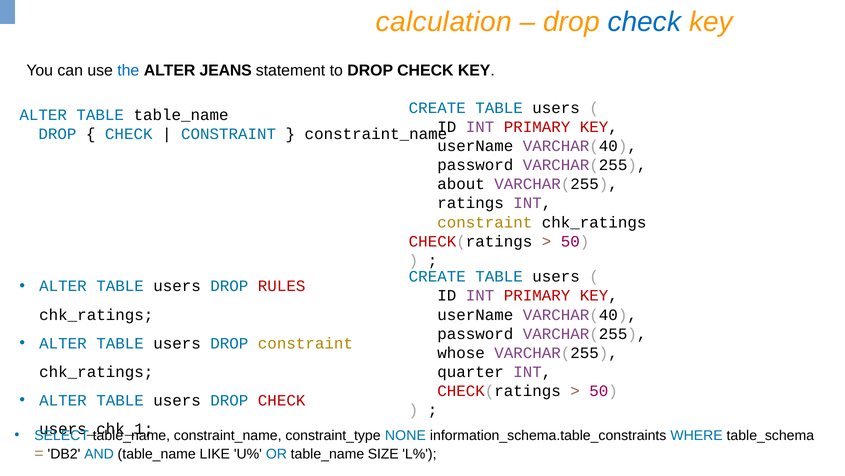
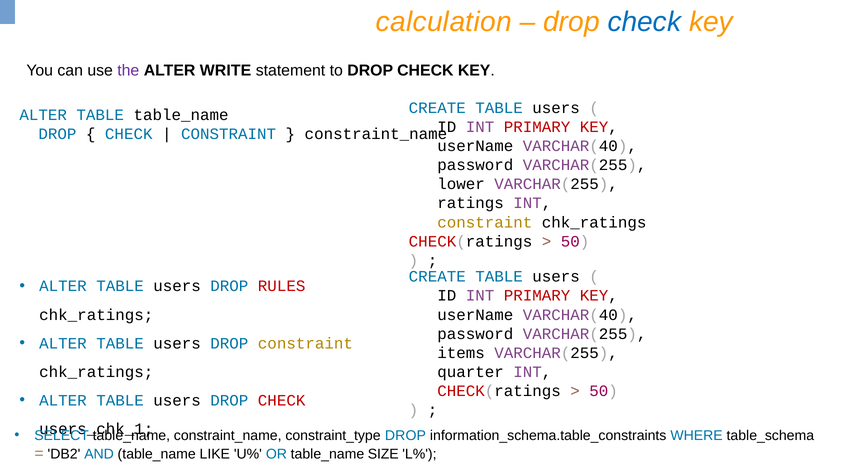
the colour: blue -> purple (128, 70)
JEANS: JEANS -> WRITE (226, 70)
about: about -> lower (461, 184)
whose: whose -> items (461, 352)
constraint_type NONE: NONE -> DROP (405, 435)
